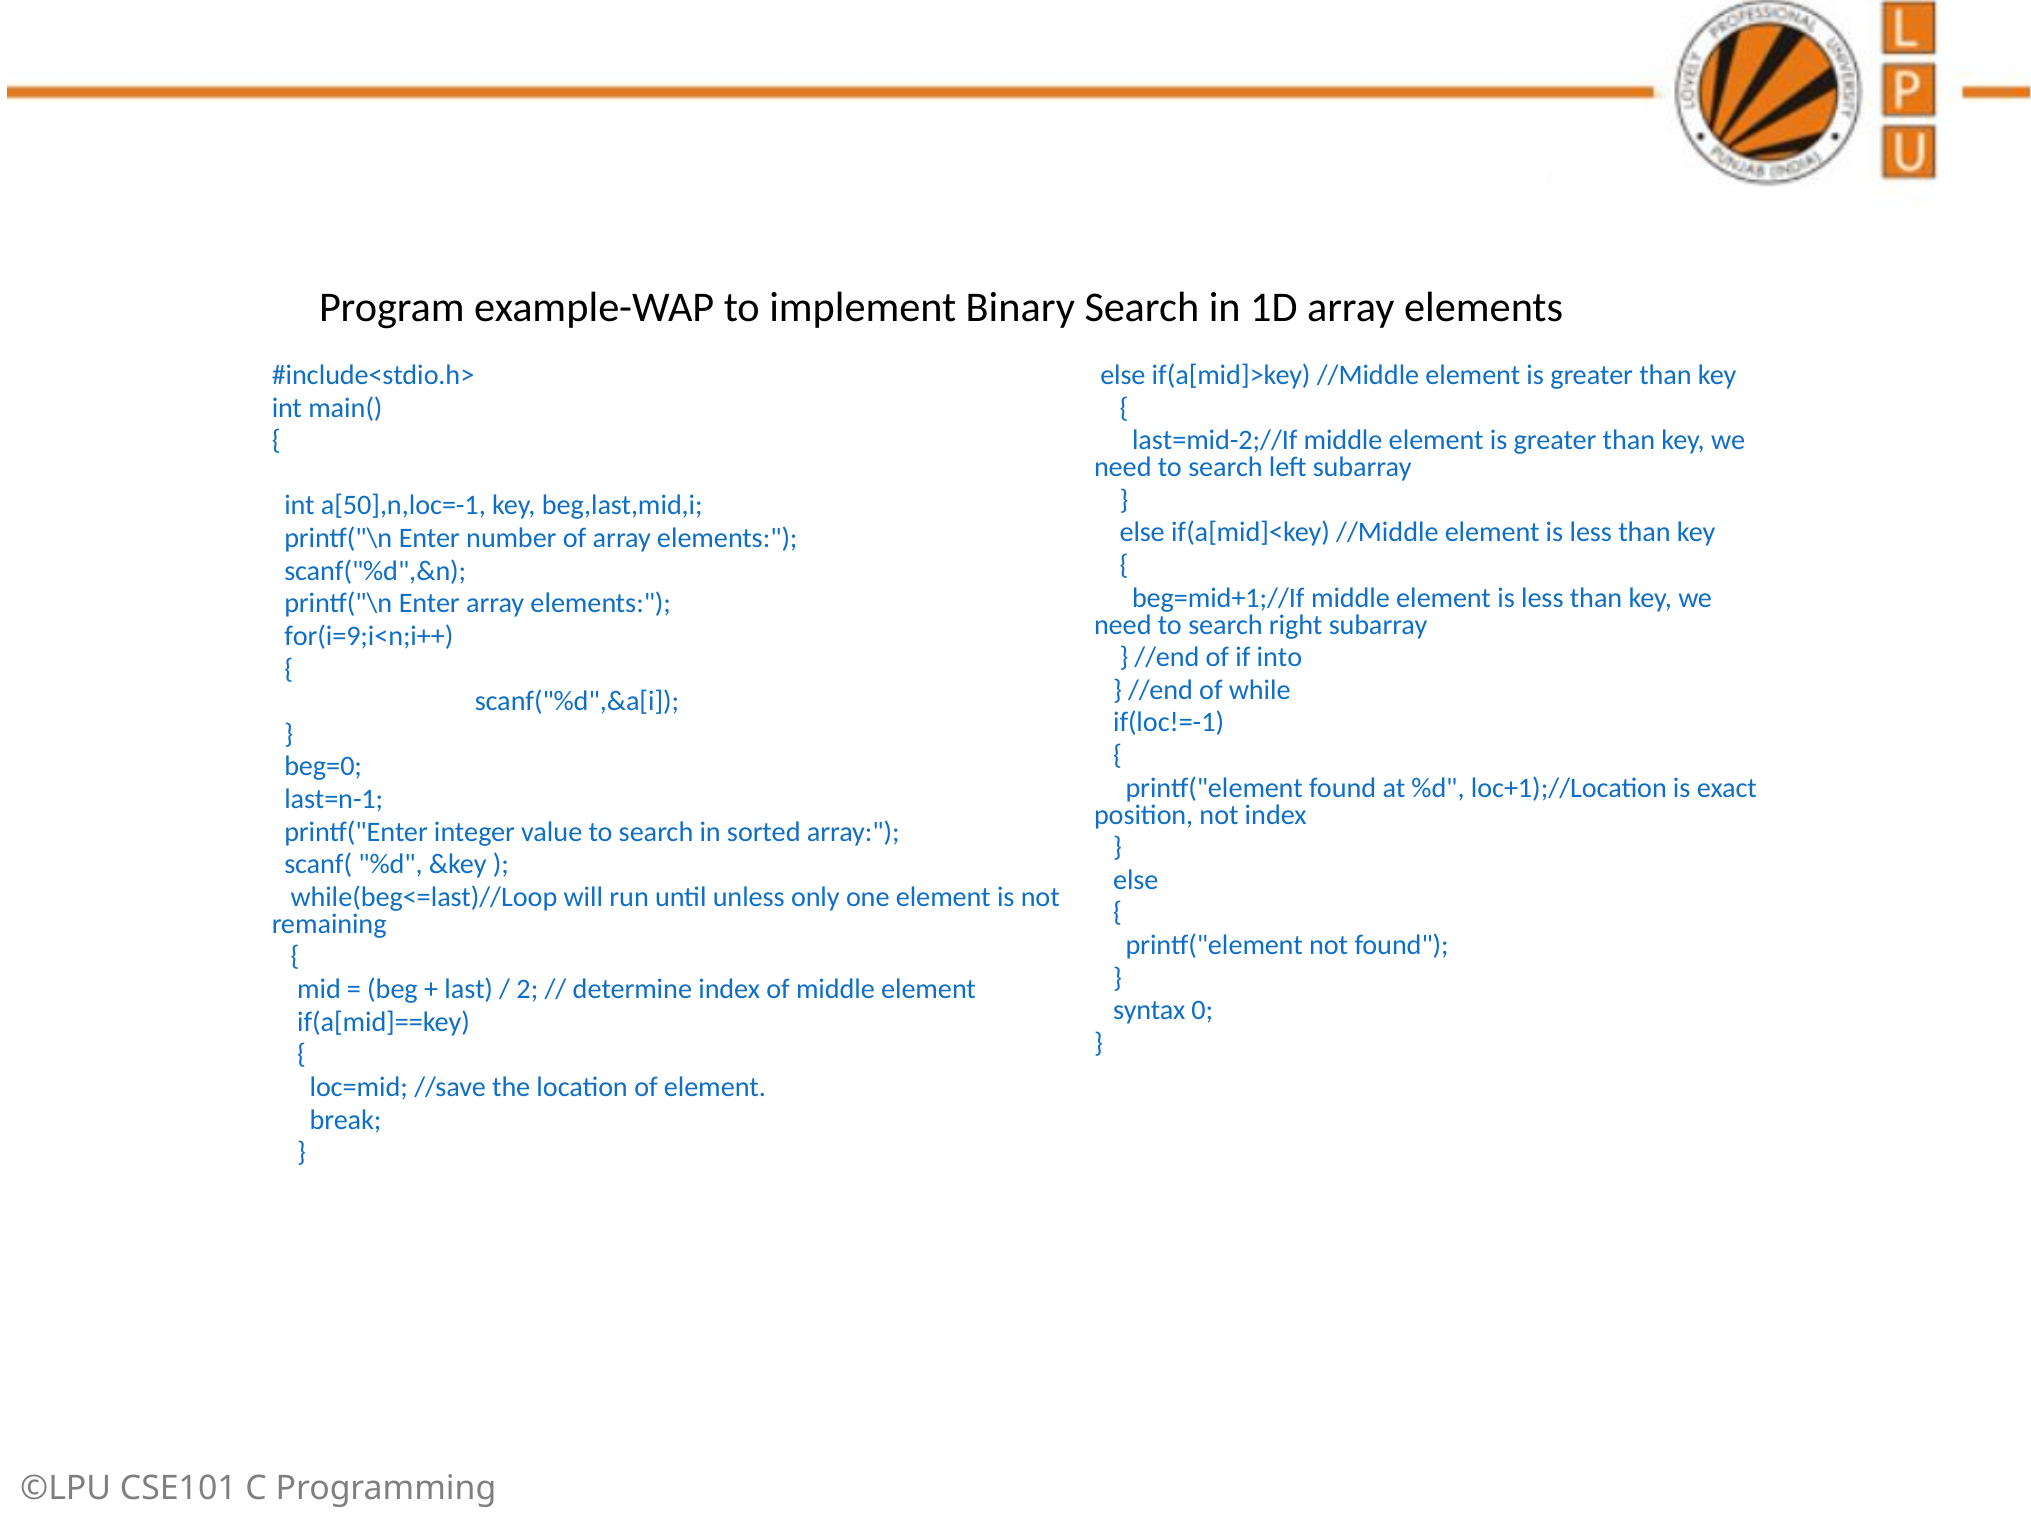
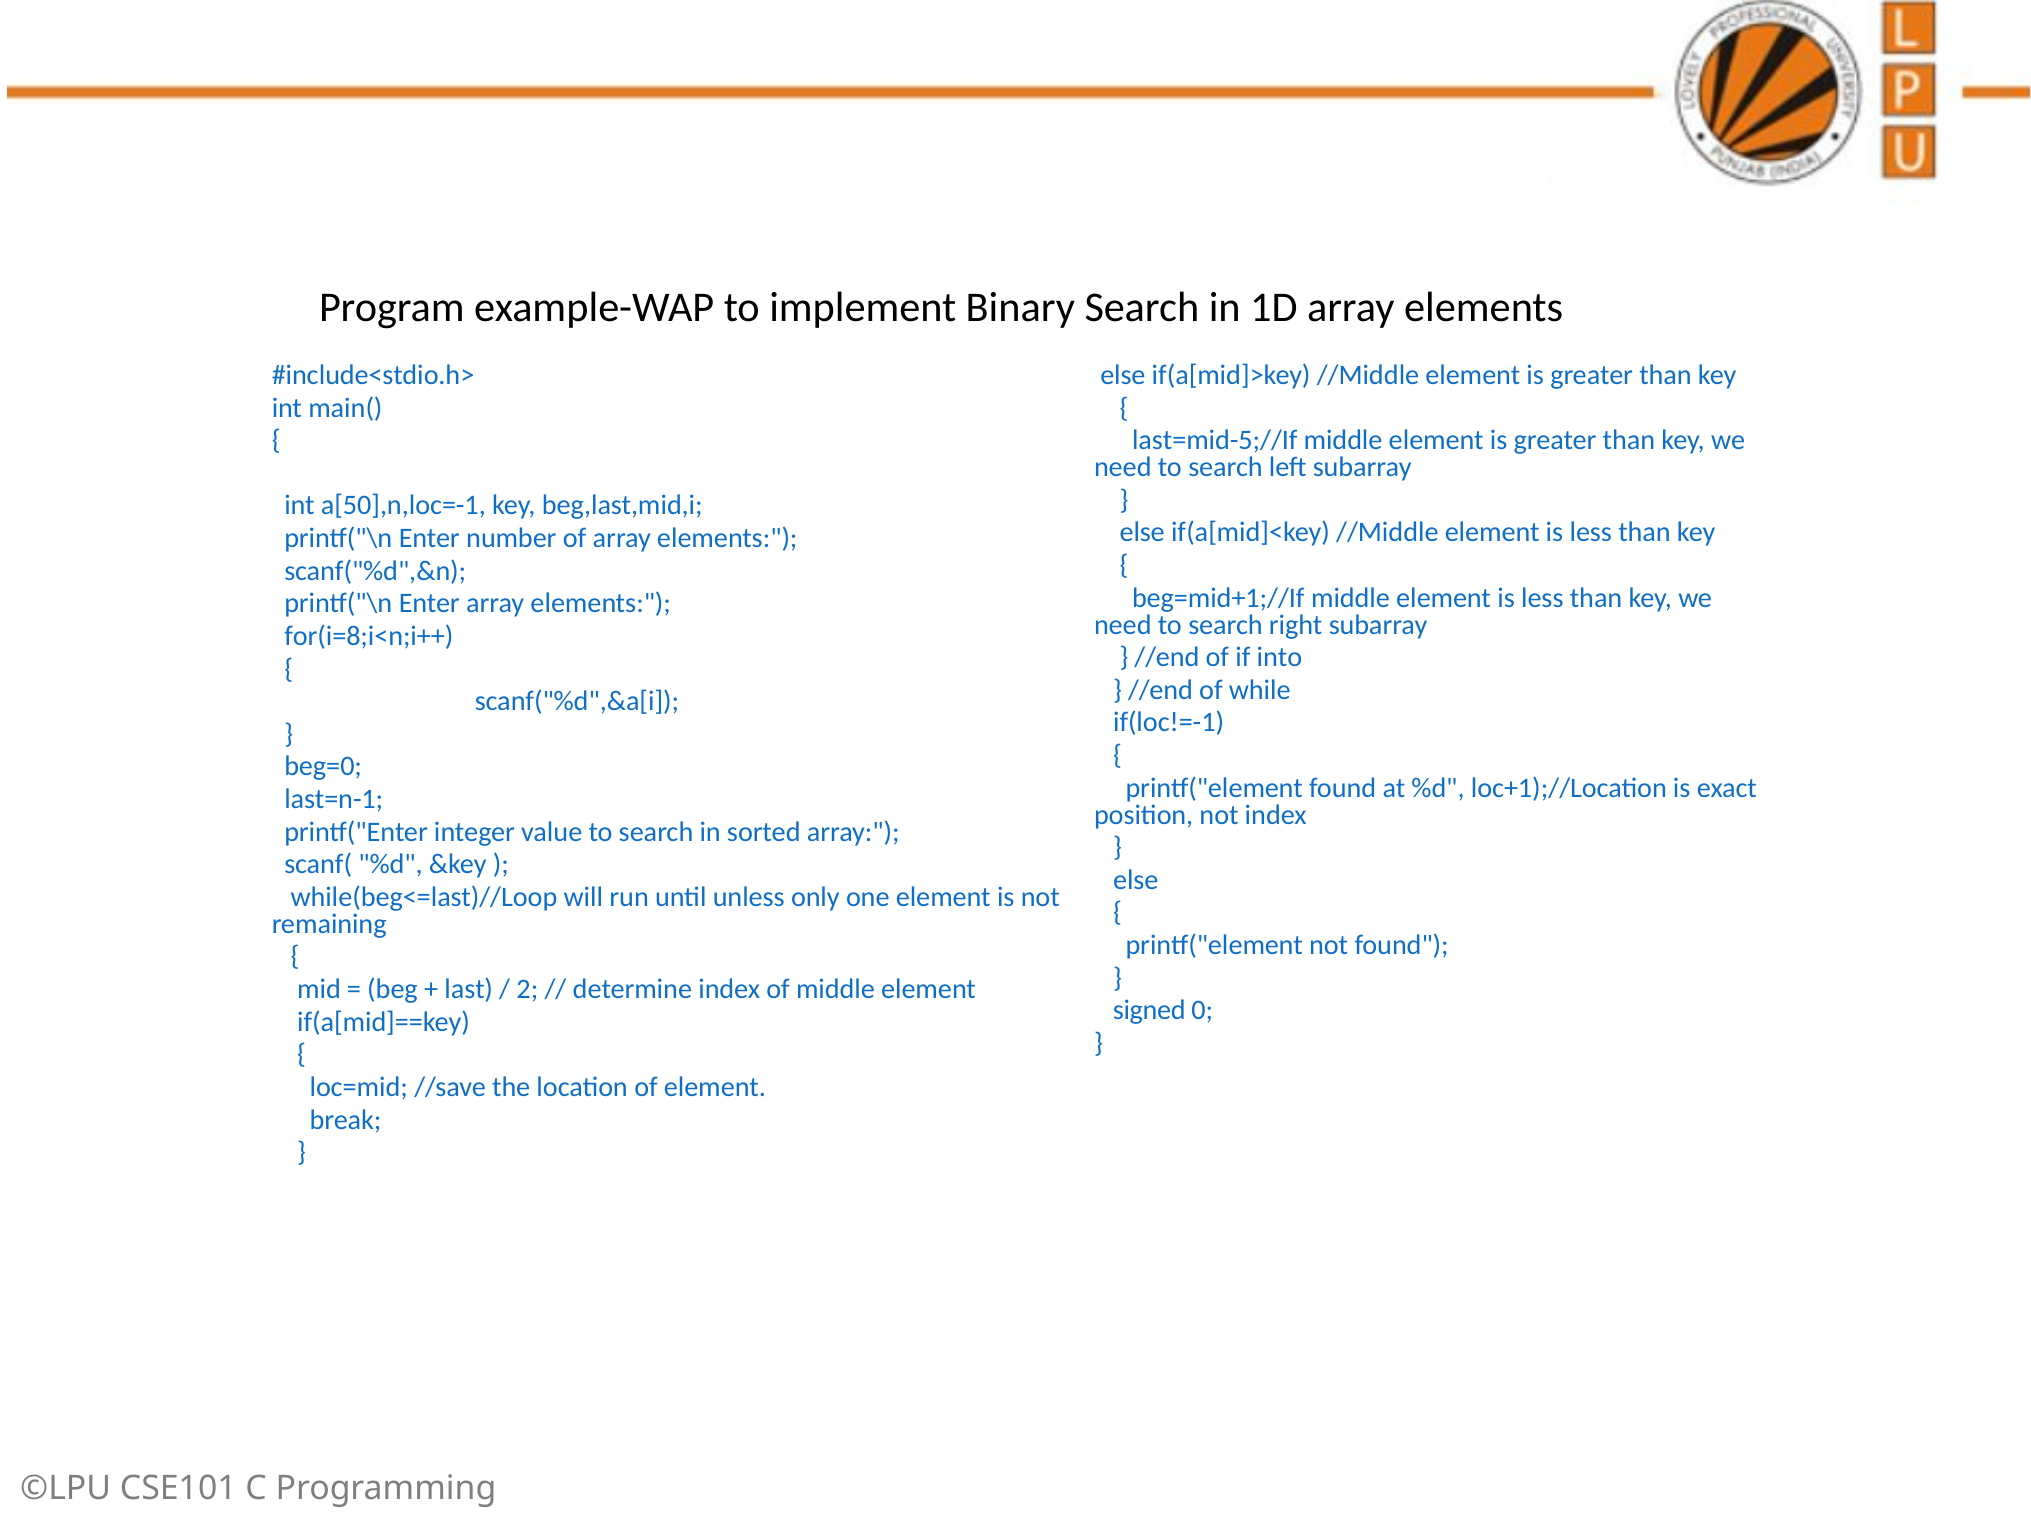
last=mid-2;//If: last=mid-2;//If -> last=mid-5;//If (1215, 440)
for(i=9;i<n;i++: for(i=9;i<n;i++ -> for(i=8;i<n;i++ (369, 636)
syntax: syntax -> signed (1149, 1011)
